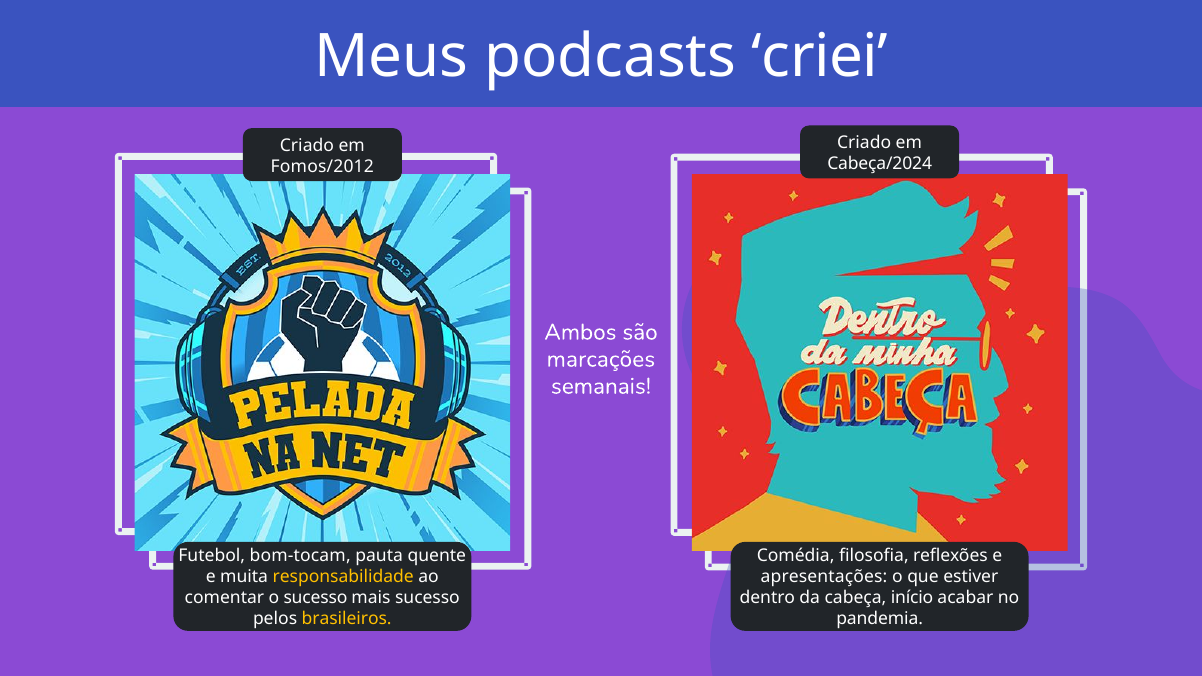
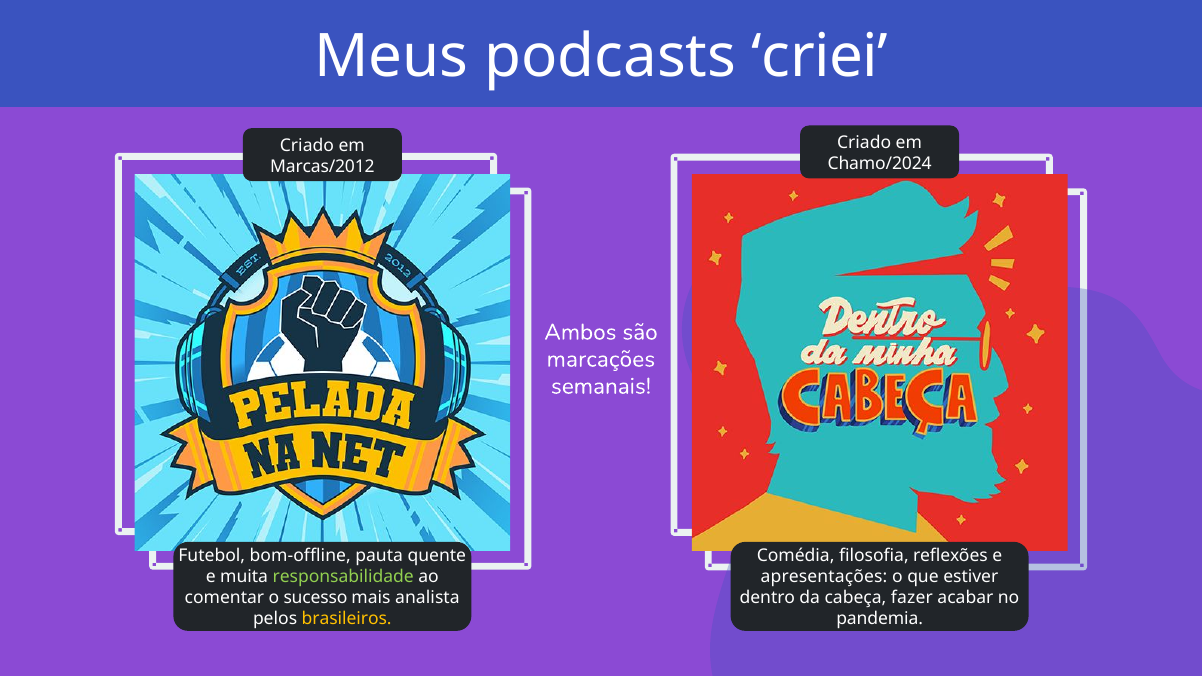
Cabeça/2024: Cabeça/2024 -> Chamo/2024 (880, 164)
Fomos/2012: Fomos/2012 -> Marcas/2012 (322, 166)
bom-tocam: bom-tocam -> bom-offline (300, 556)
responsabilidade colour: yellow -> light green (343, 577)
mais sucesso: sucesso -> analista (427, 598)
início: início -> fazer (912, 598)
